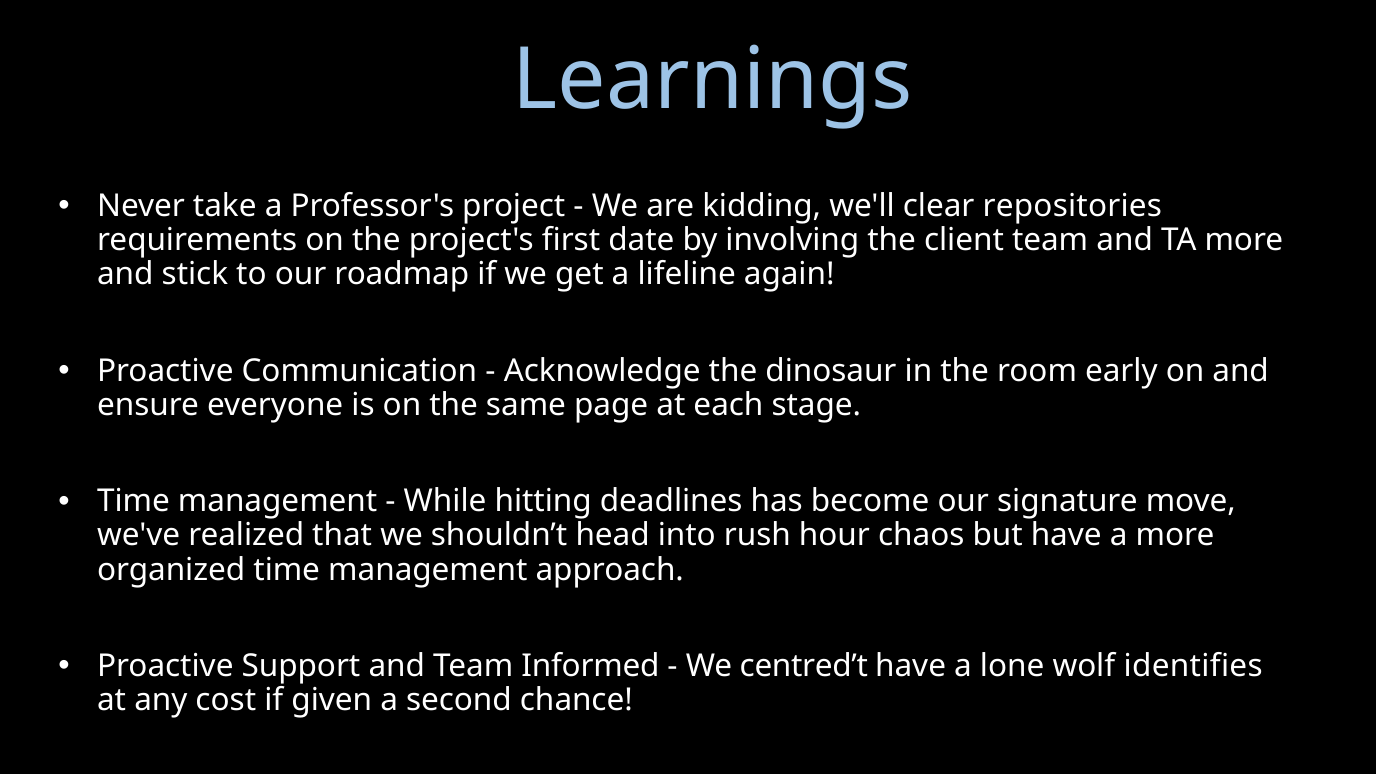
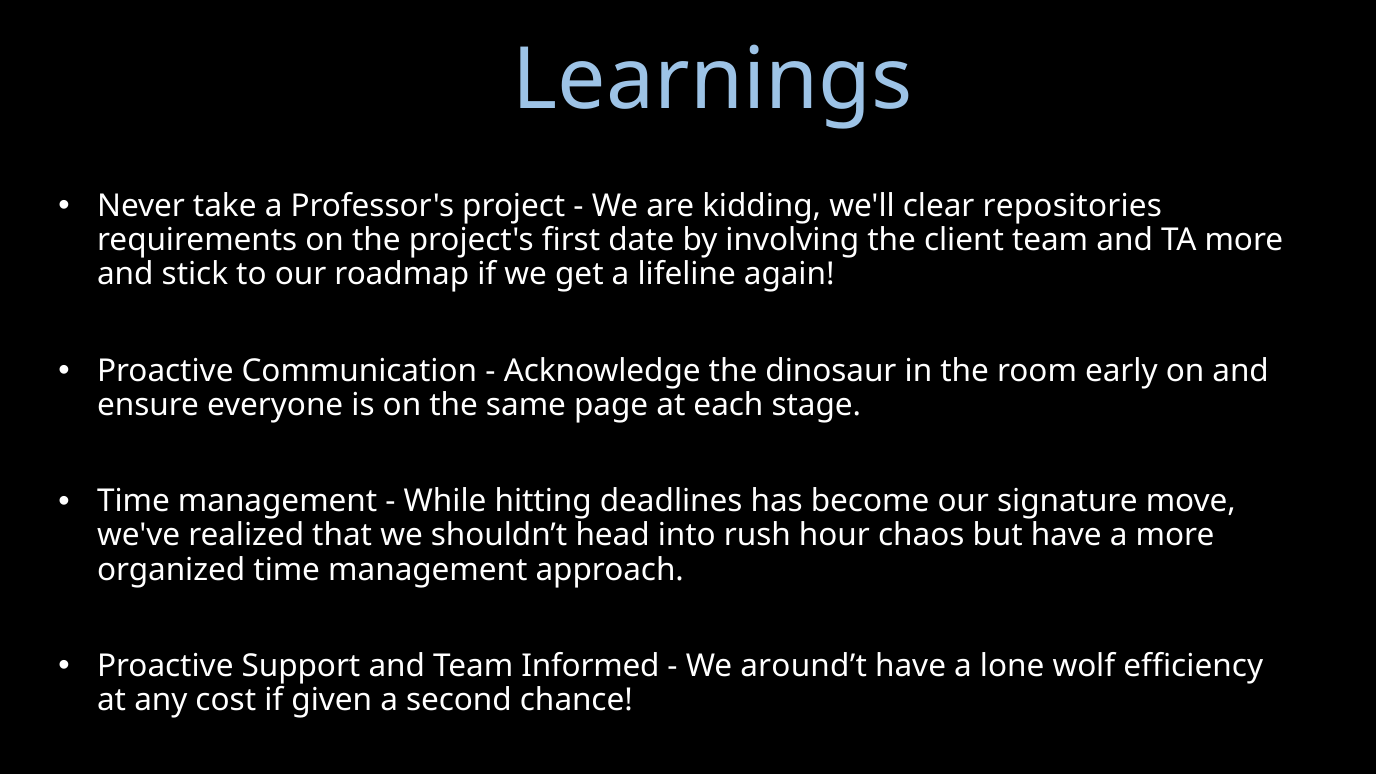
centred’t: centred’t -> around’t (804, 666)
identifies: identifies -> efficiency (1193, 666)
